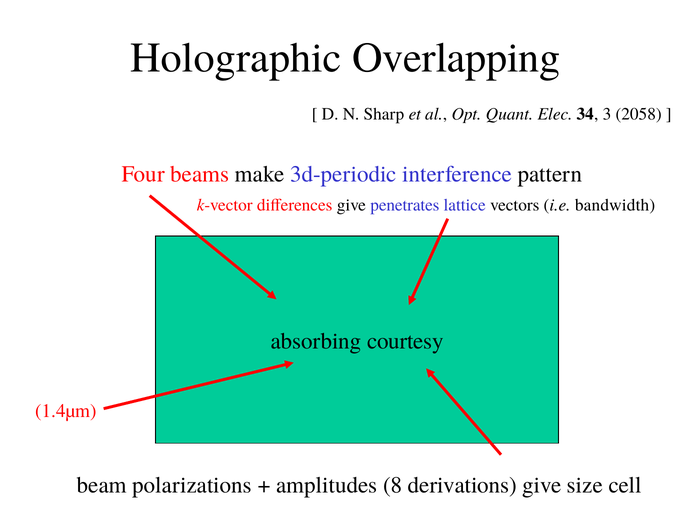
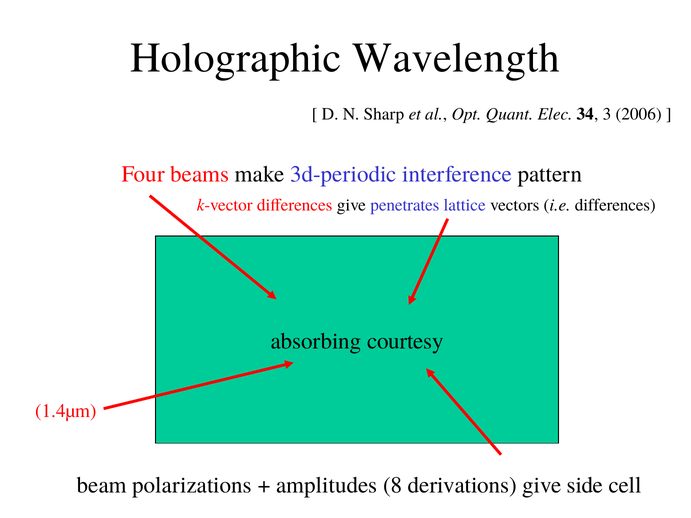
Overlapping: Overlapping -> Wavelength (456, 58)
2058: 2058 -> 2006 (639, 114)
i.e bandwidth: bandwidth -> differences (615, 205)
size: size -> side (585, 485)
